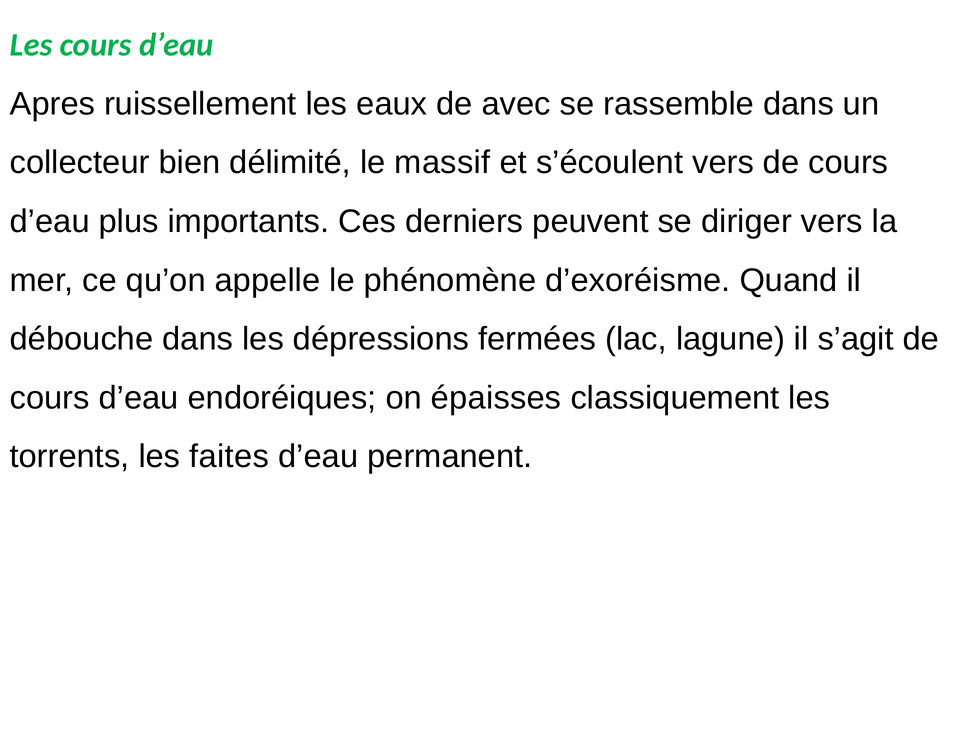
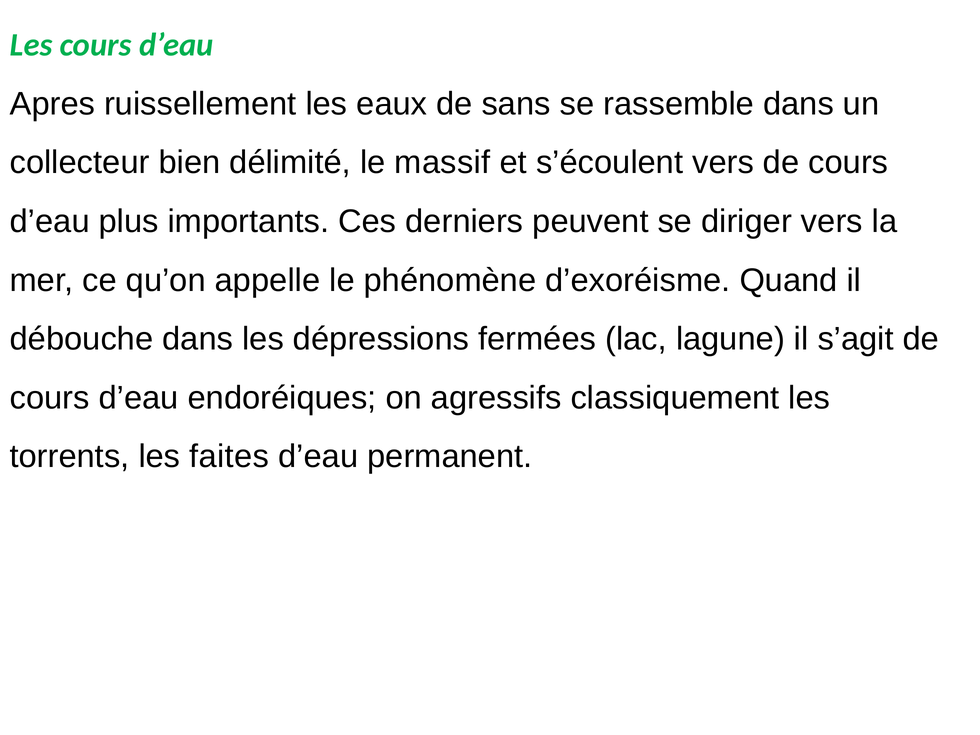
avec: avec -> sans (516, 104)
épaisses: épaisses -> agressifs (496, 398)
